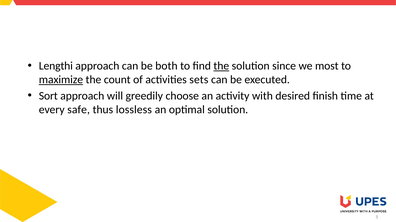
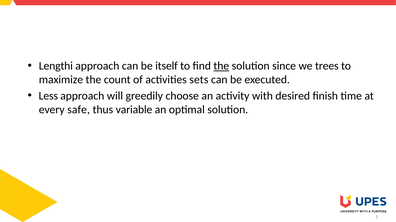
both: both -> itself (166, 66)
most: most -> trees (327, 66)
maximize underline: present -> none (61, 80)
Sort: Sort -> Less (48, 96)
lossless: lossless -> variable (134, 110)
